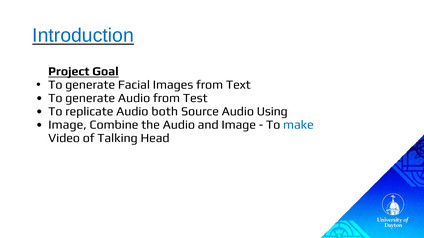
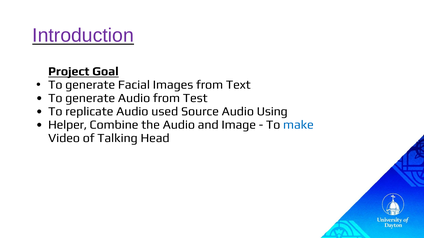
Introduction colour: blue -> purple (83, 36)
both: both -> used (165, 112)
Image: Image -> Helper (68, 125)
